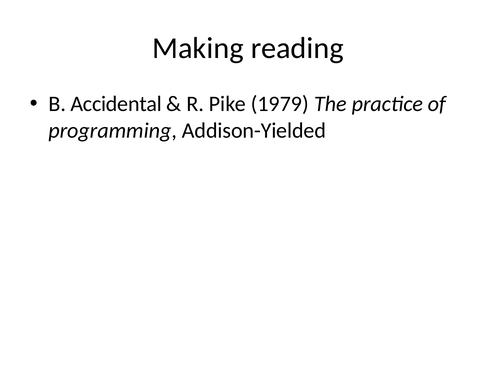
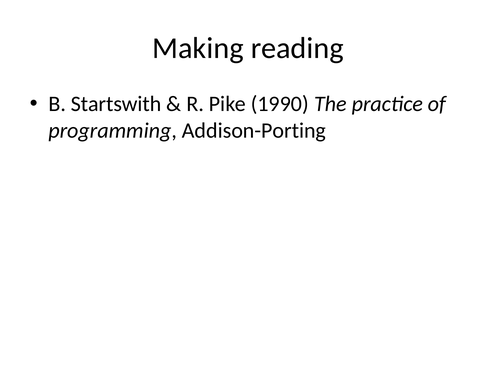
Accidental: Accidental -> Startswith (116, 104)
1979: 1979 -> 1990 (280, 104)
Addison-Yielded: Addison-Yielded -> Addison-Porting (254, 131)
